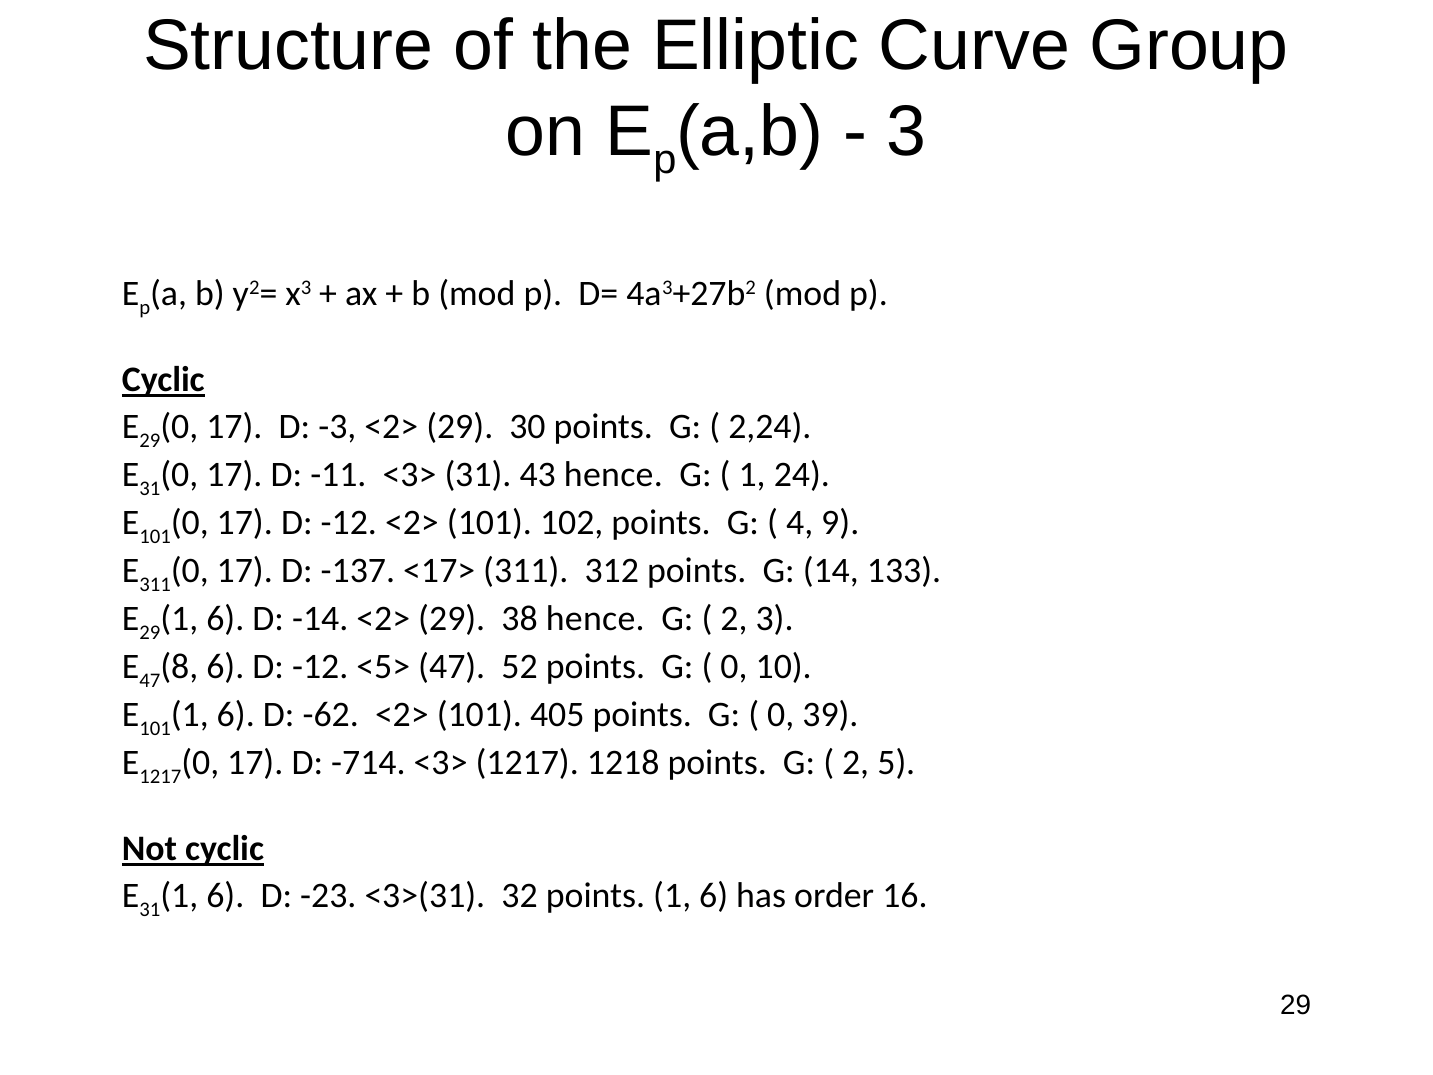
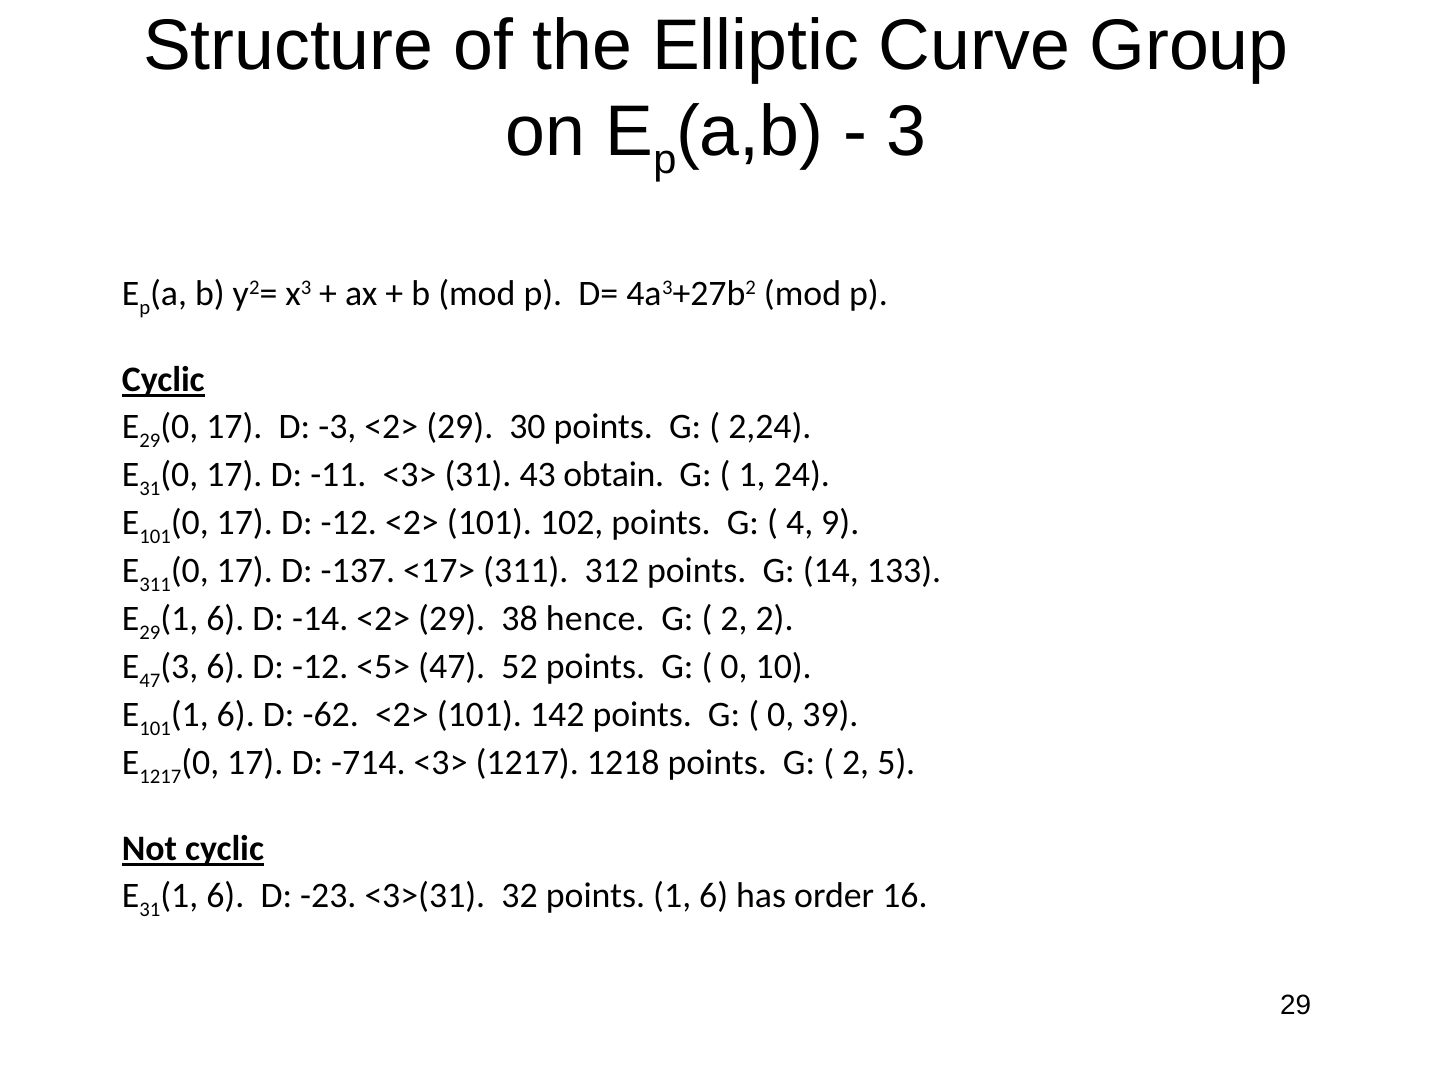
43 hence: hence -> obtain (614, 475)
2 3: 3 -> 2 (775, 618)
47 8: 8 -> 3 (179, 666)
405: 405 -> 142 (557, 714)
